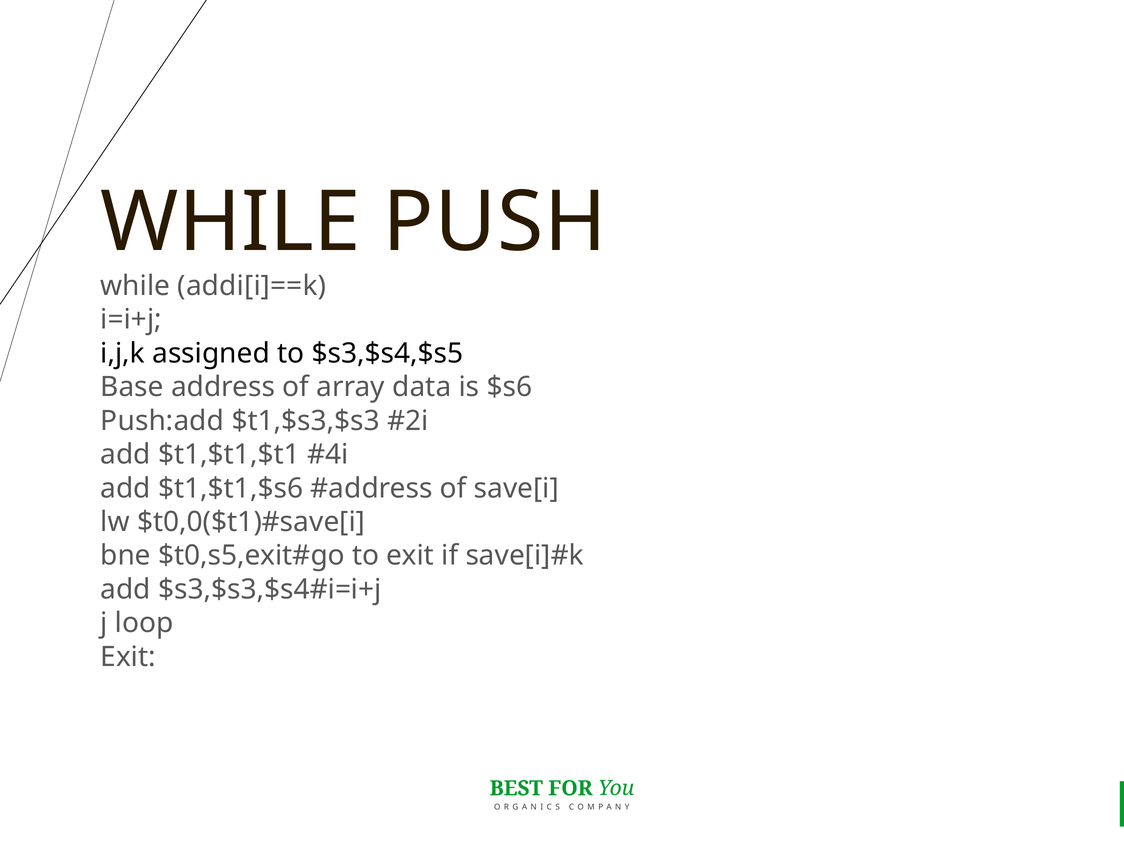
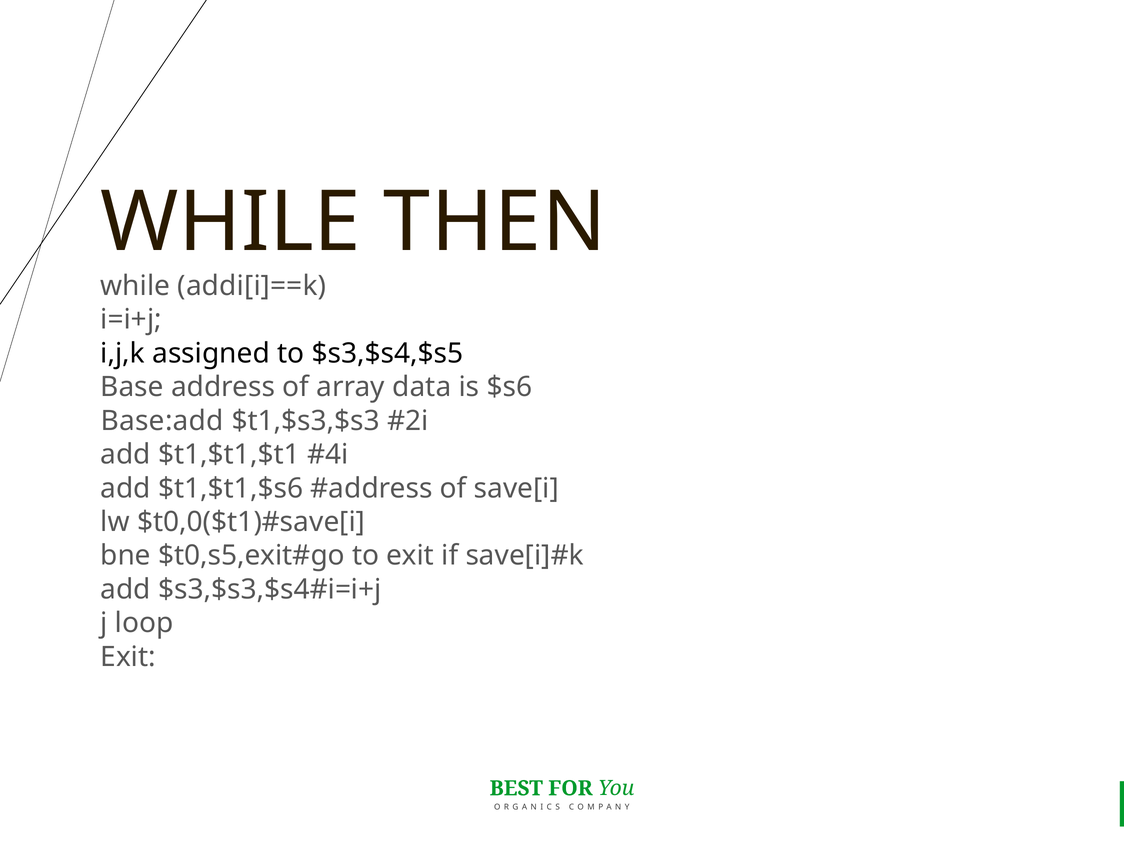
PUSH: PUSH -> THEN (495, 222)
Push:add: Push:add -> Base:add (162, 421)
